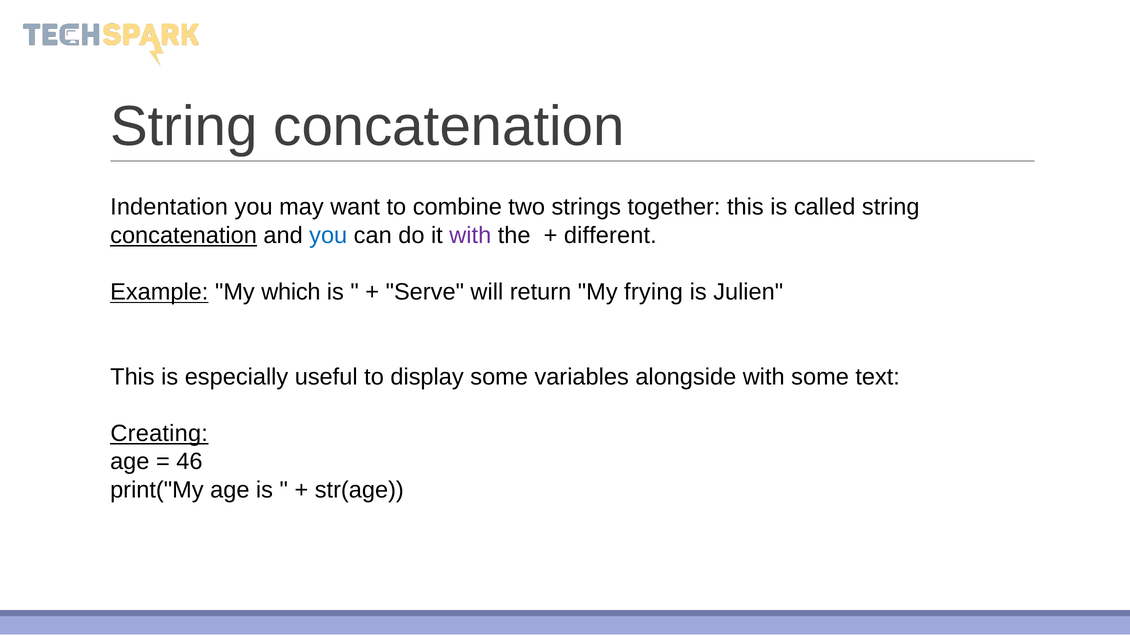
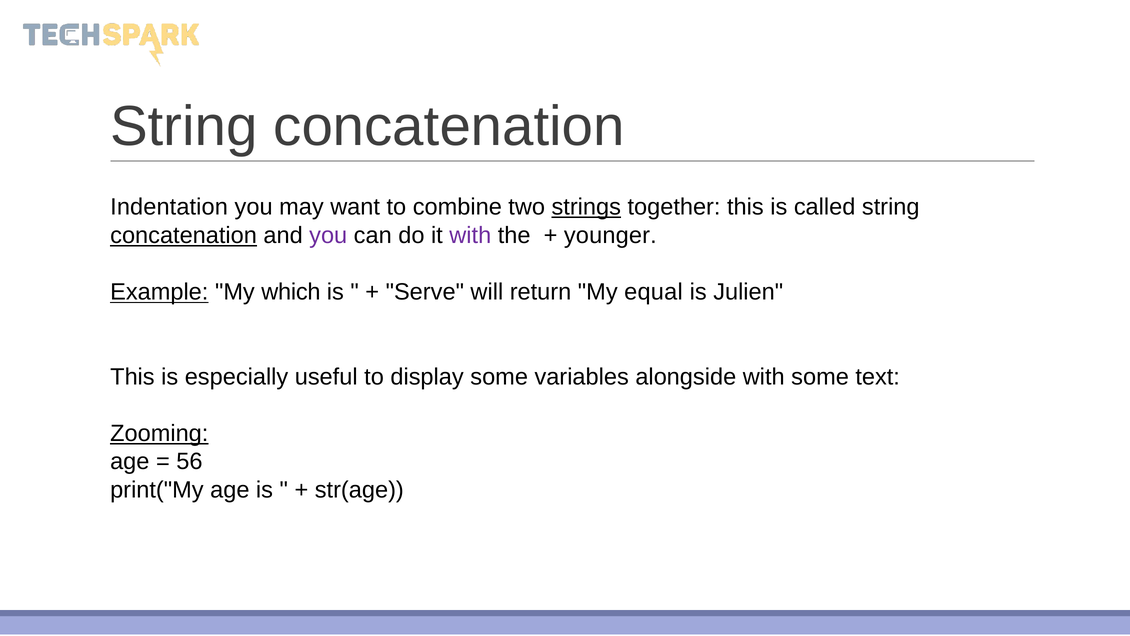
strings underline: none -> present (586, 207)
you colour: blue -> purple (328, 235)
different: different -> younger (610, 235)
frying: frying -> equal (653, 292)
Creating: Creating -> Zooming (159, 433)
46: 46 -> 56 (189, 461)
